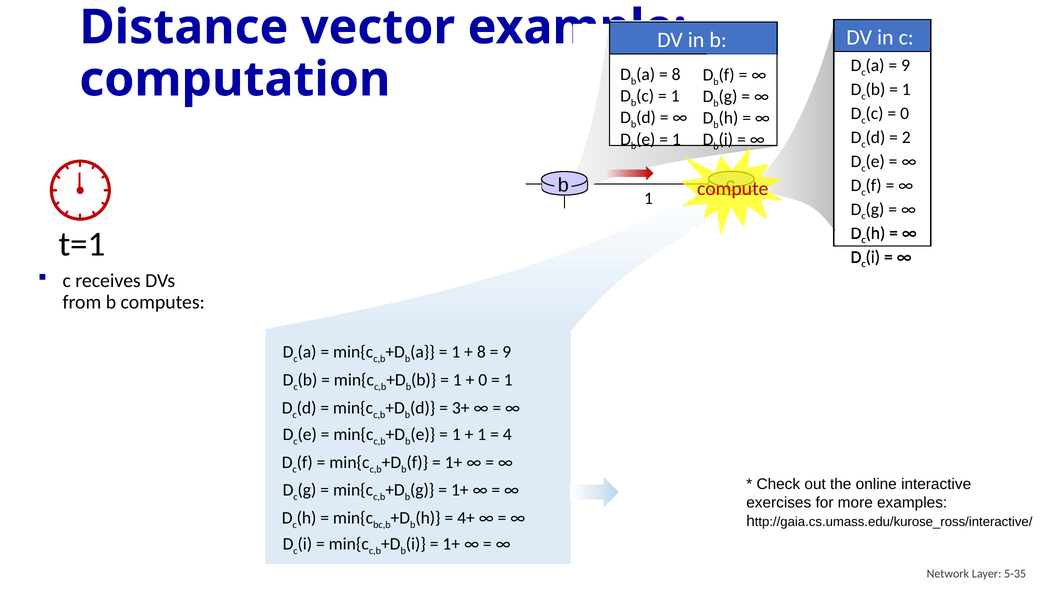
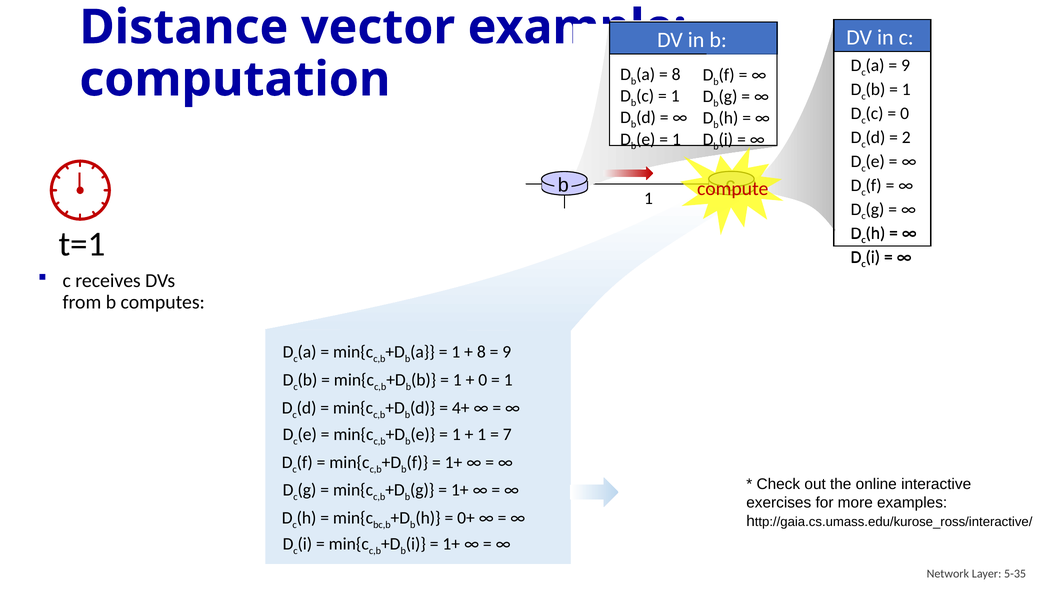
3+: 3+ -> 4+ (461, 408)
4: 4 -> 7 (507, 434)
4+: 4+ -> 0+ (466, 518)
